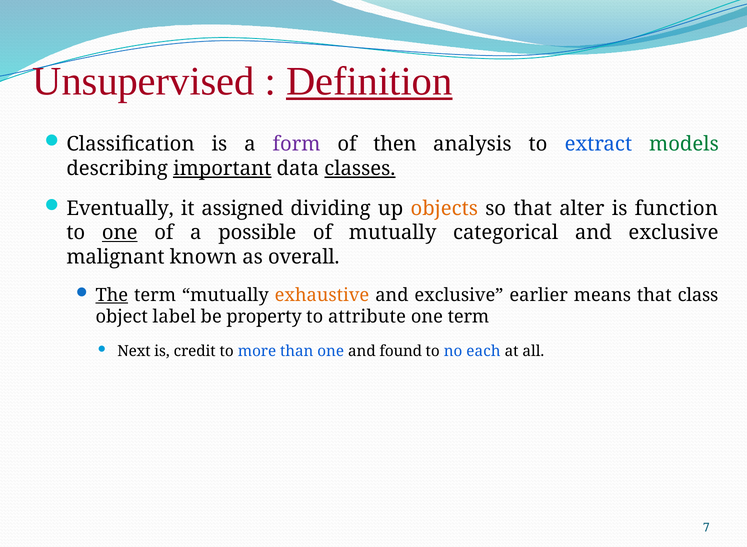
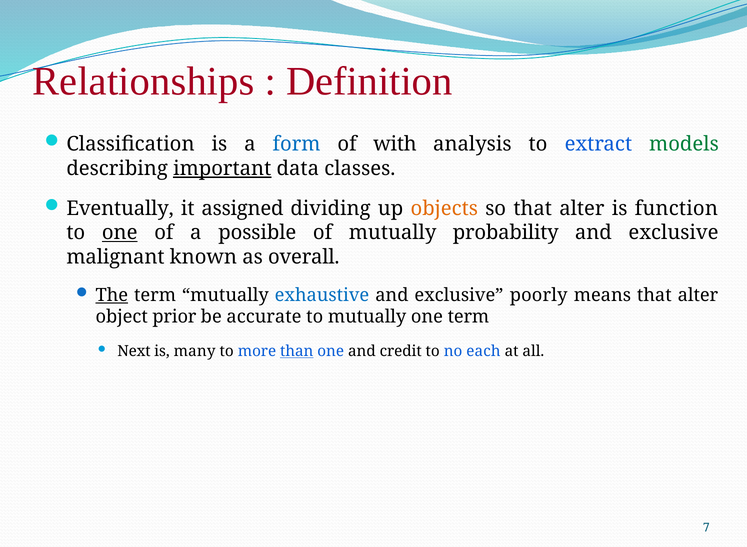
Unsupervised: Unsupervised -> Relationships (143, 81)
Definition underline: present -> none (369, 81)
form colour: purple -> blue (297, 144)
then: then -> with (395, 144)
classes underline: present -> none (360, 169)
categorical: categorical -> probability (506, 233)
exhaustive colour: orange -> blue (322, 295)
earlier: earlier -> poorly (539, 295)
means that class: class -> alter (698, 295)
label: label -> prior (174, 317)
property: property -> accurate (264, 317)
to attribute: attribute -> mutually (367, 317)
credit: credit -> many (195, 351)
than underline: none -> present (297, 351)
found: found -> credit (401, 351)
